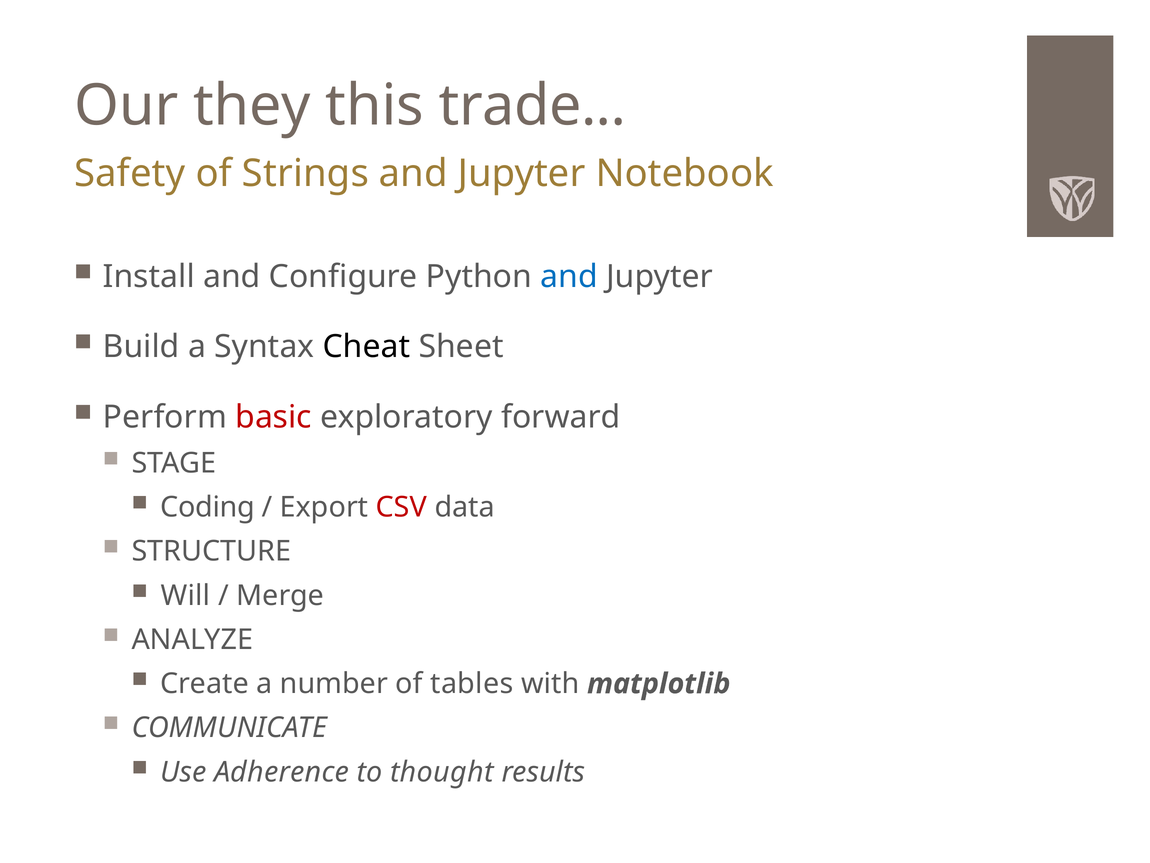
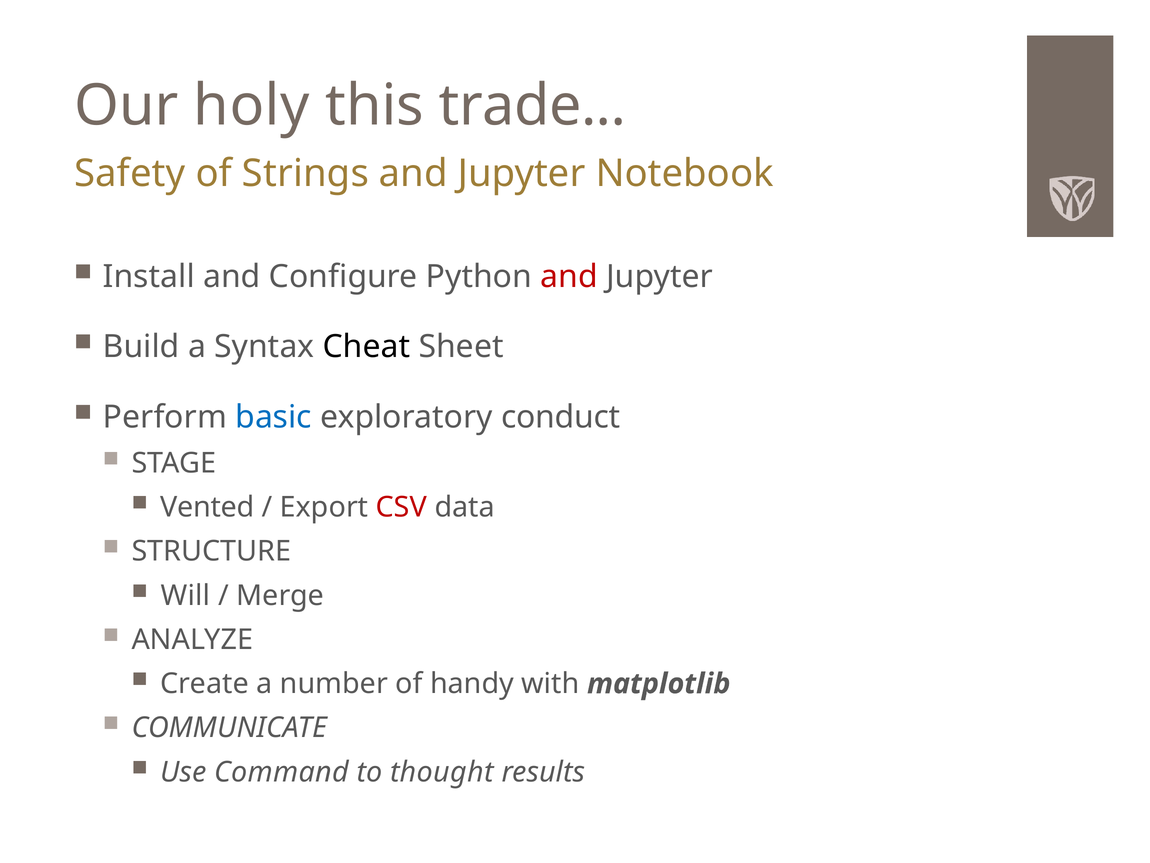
they: they -> holy (252, 106)
and colour: blue -> red (569, 276)
basic colour: red -> blue (274, 417)
forward: forward -> conduct (561, 417)
Coding: Coding -> Vented (208, 507)
tables: tables -> handy (472, 683)
Adherence: Adherence -> Command (282, 772)
